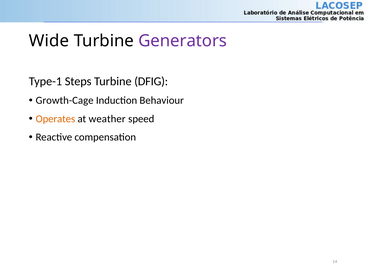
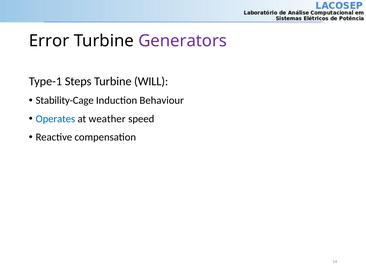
Wide: Wide -> Error (49, 41)
DFIG: DFIG -> WILL (151, 81)
Growth-Cage: Growth-Cage -> Stability-Cage (65, 101)
Operates colour: orange -> blue (55, 119)
